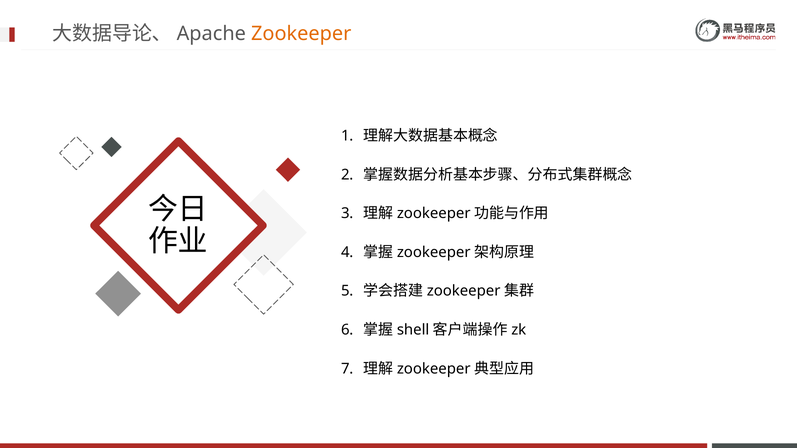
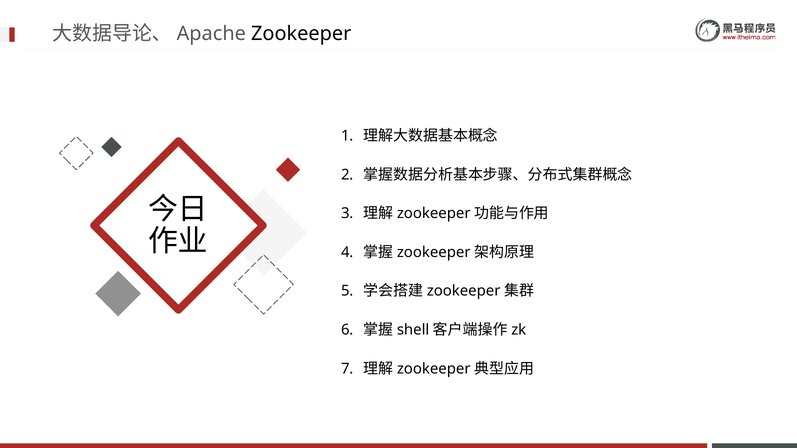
Zookeeper colour: orange -> black (301, 34)
